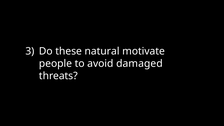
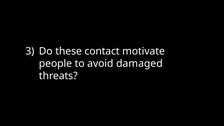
natural: natural -> contact (102, 51)
